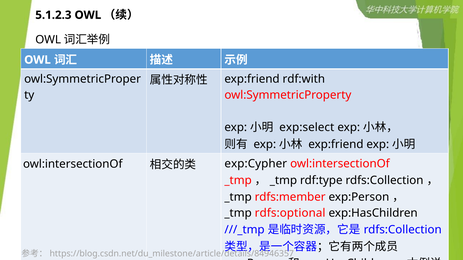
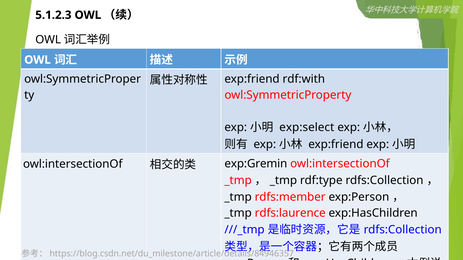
exp:Cypher: exp:Cypher -> exp:Gremin (256, 164)
rdfs:optional: rdfs:optional -> rdfs:laurence (290, 213)
